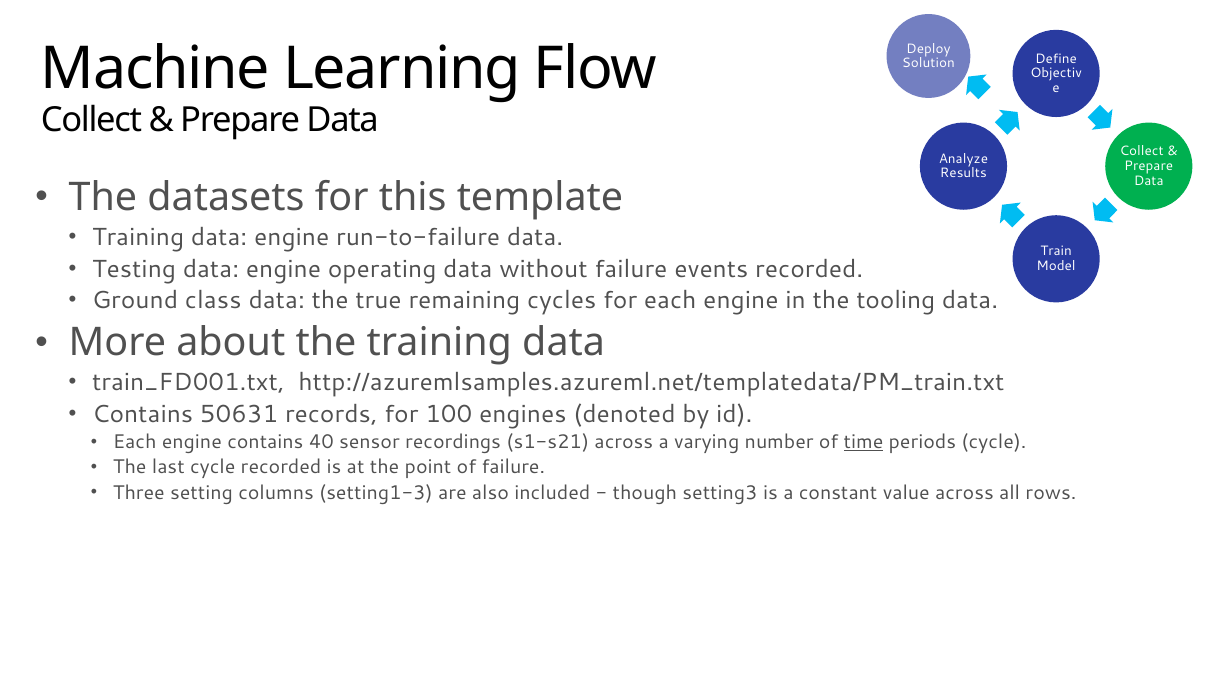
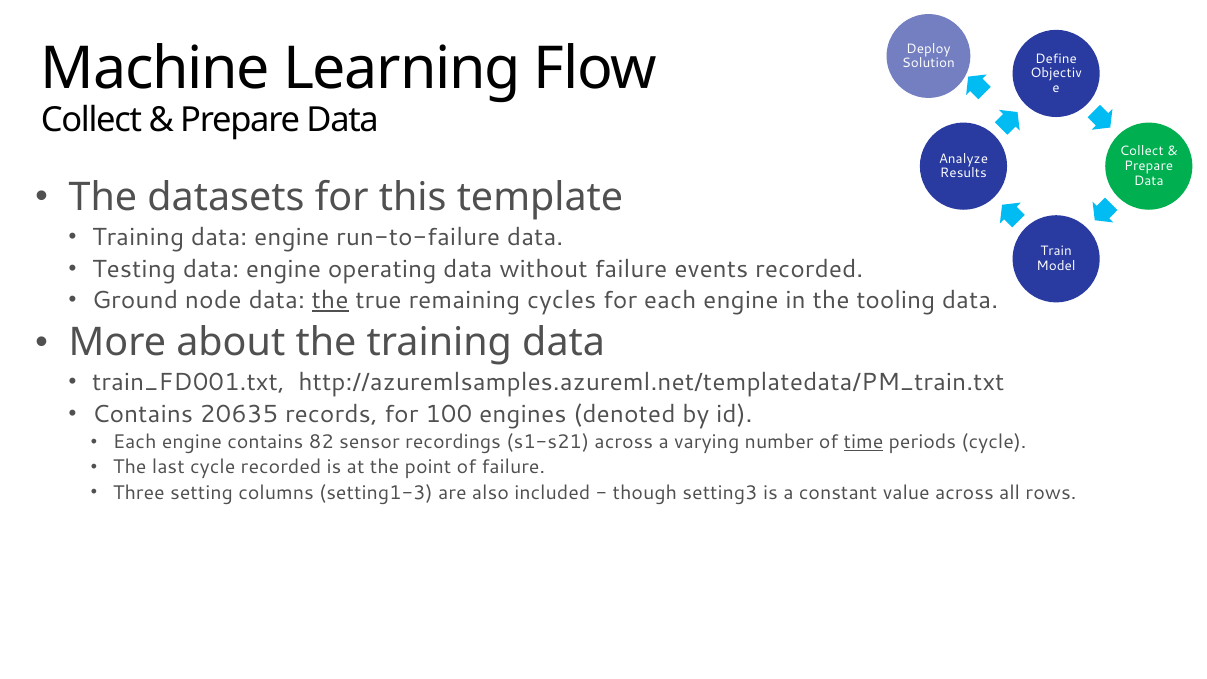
class: class -> node (213, 300)
the underline: none -> present (330, 300)
50631: 50631 -> 20635 (239, 414)
40: 40 -> 82 (321, 442)
